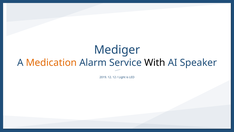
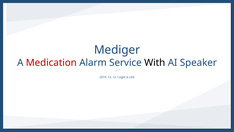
Medication colour: orange -> red (51, 62)
